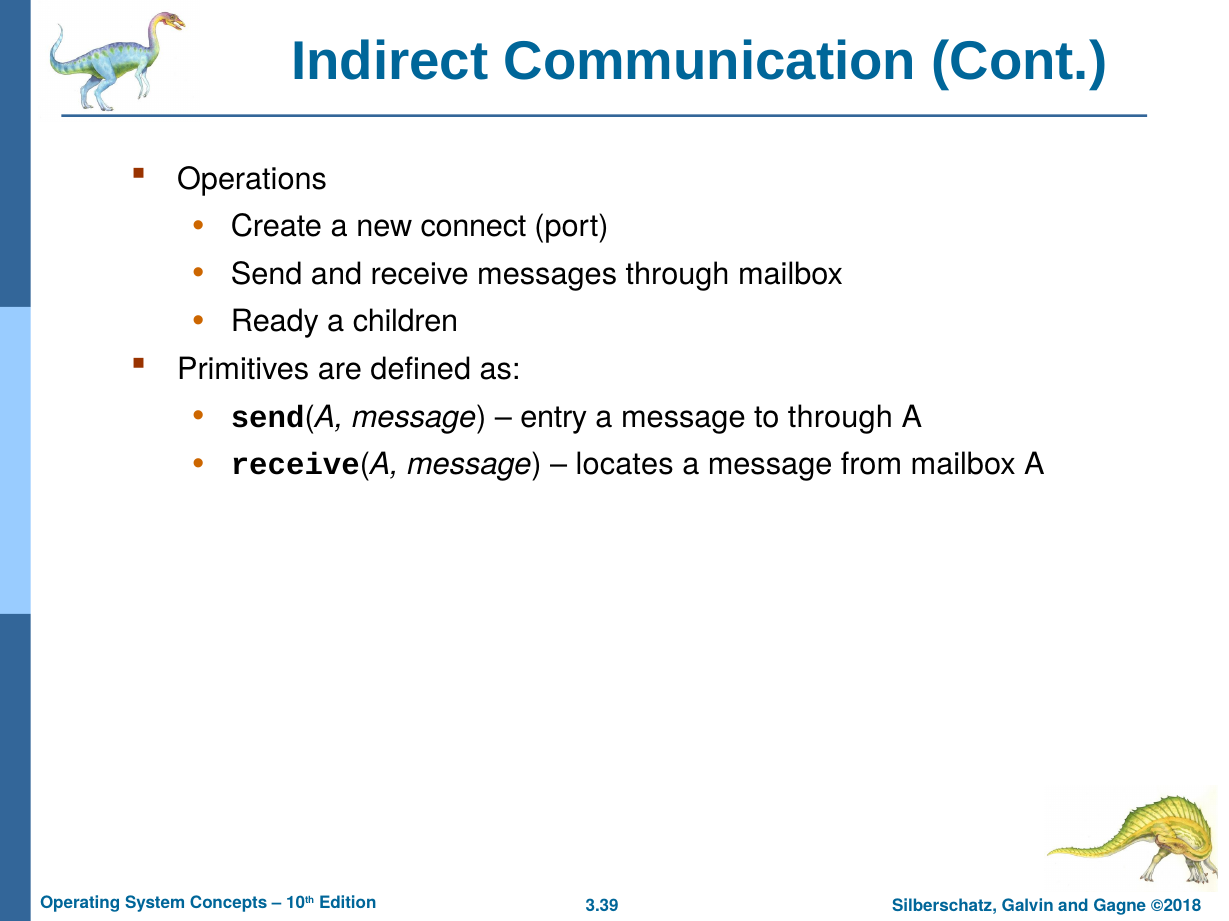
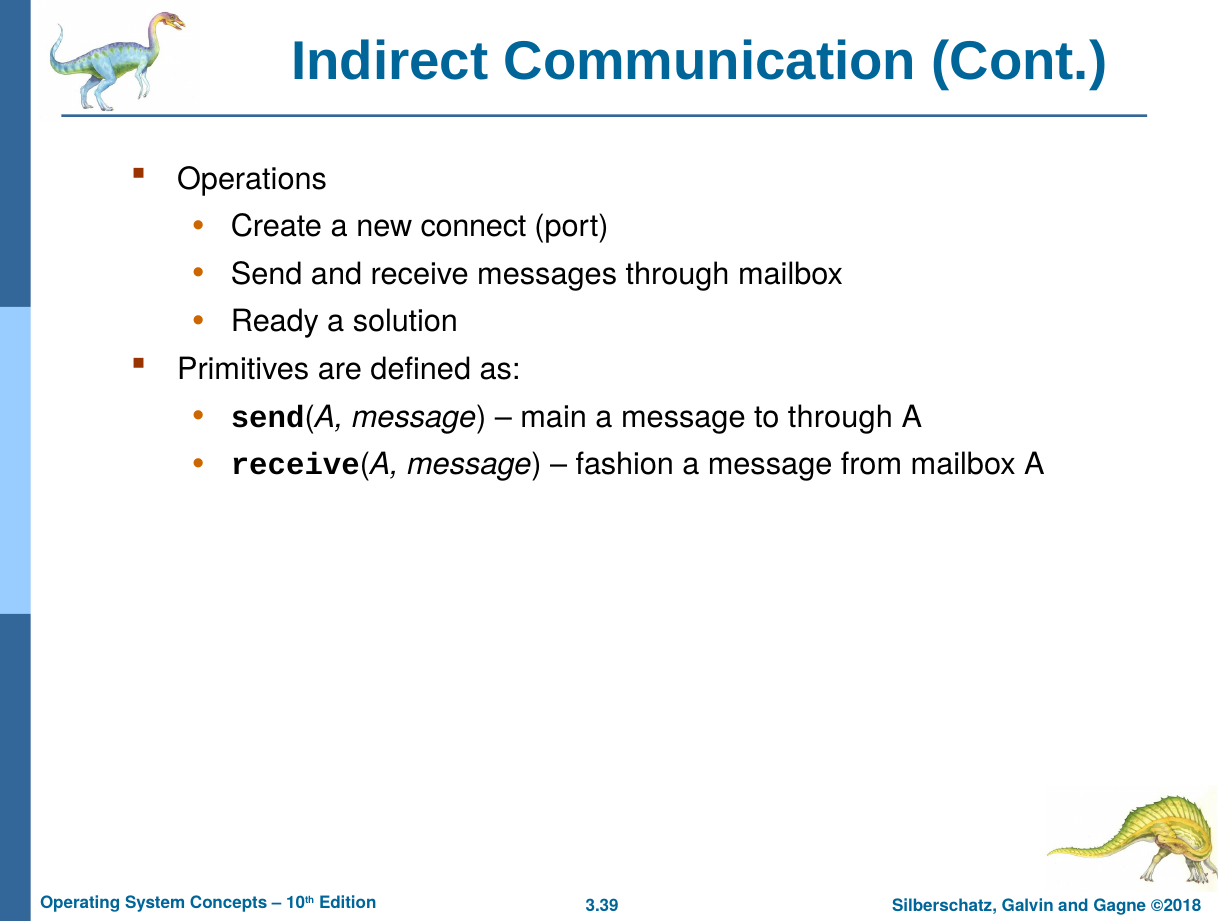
children: children -> solution (405, 322)
entry: entry -> main (554, 417)
locates: locates -> fashion (625, 465)
